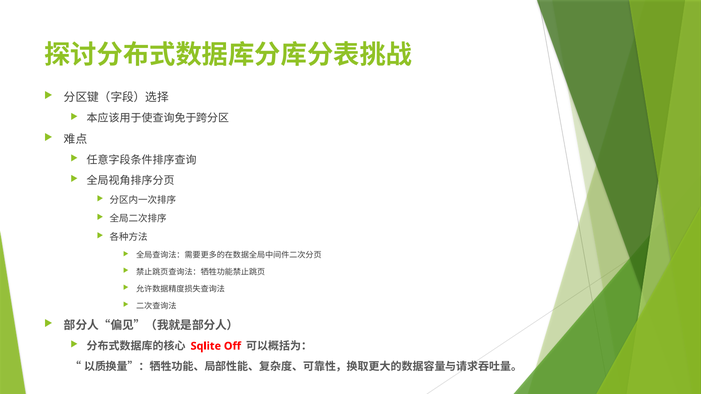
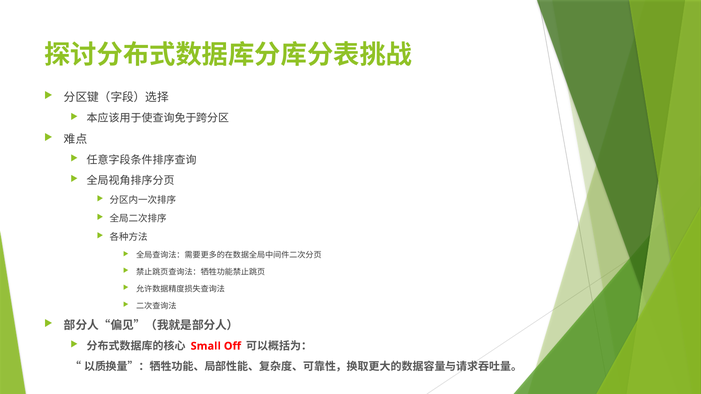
Sqlite: Sqlite -> Small (206, 346)
